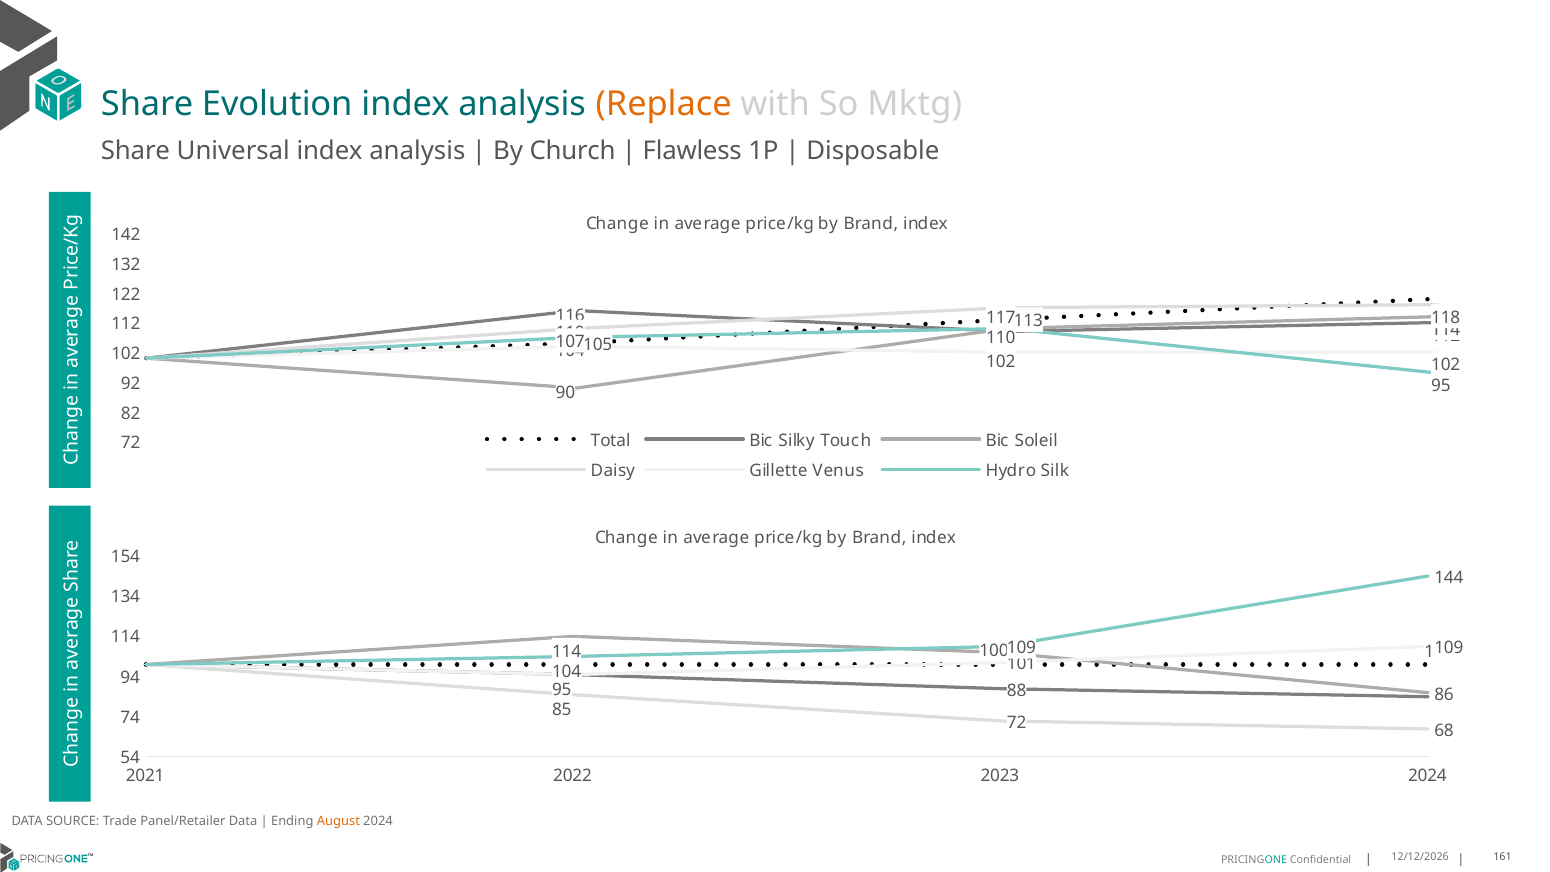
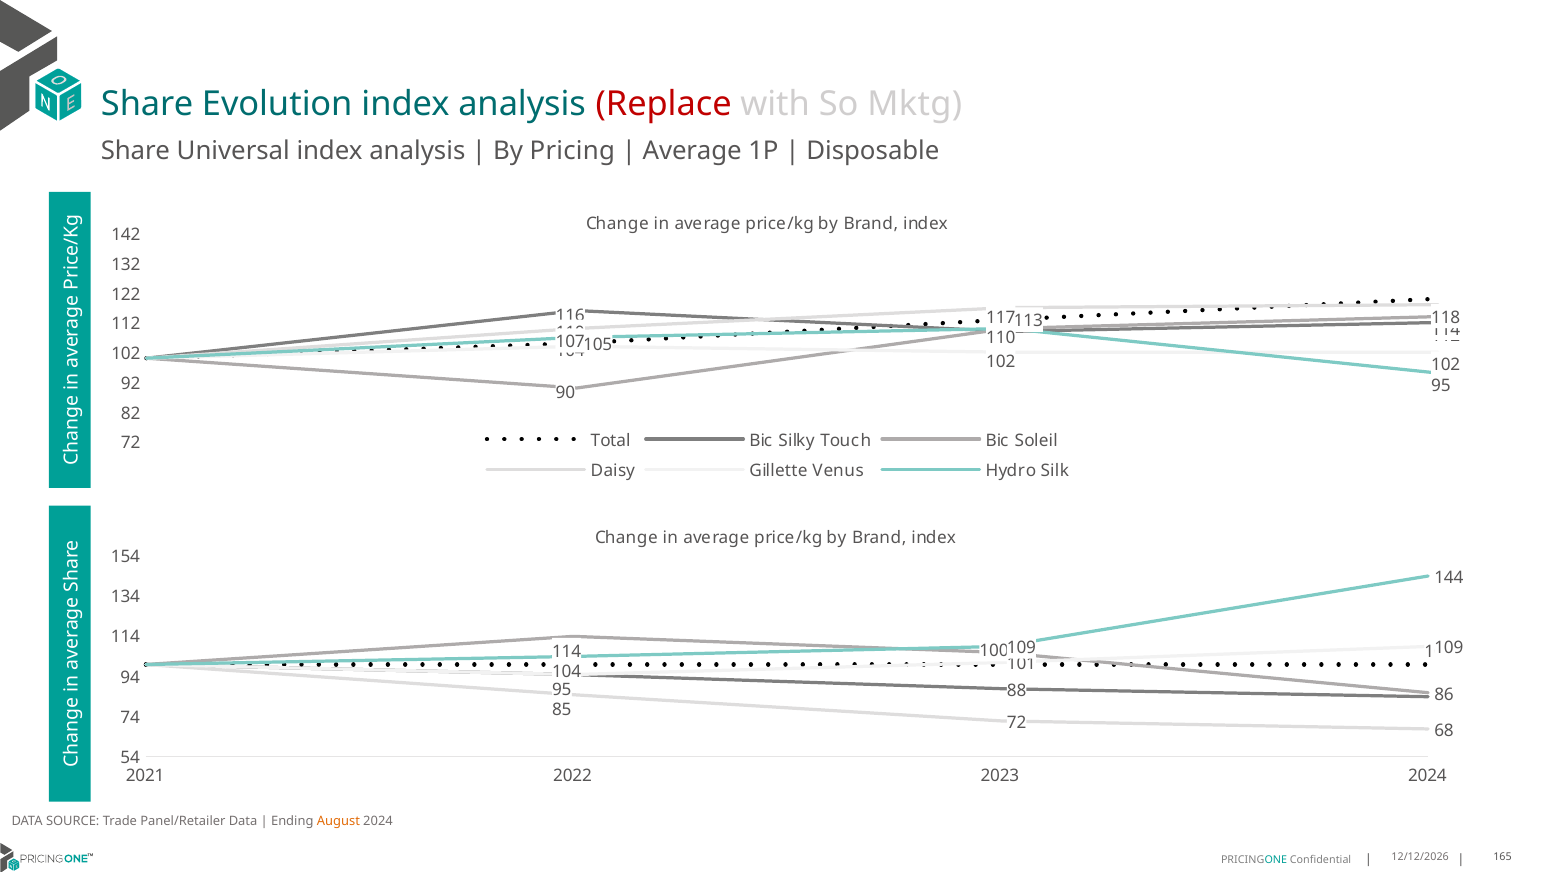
Replace colour: orange -> red (664, 104)
Church: Church -> Pricing (572, 151)
Flawless: Flawless -> Average (692, 151)
161: 161 -> 165 (1503, 857)
